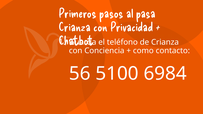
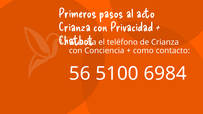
pasa: pasa -> acto (146, 14)
